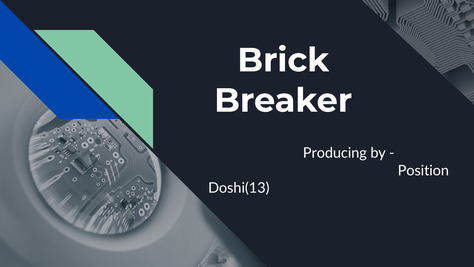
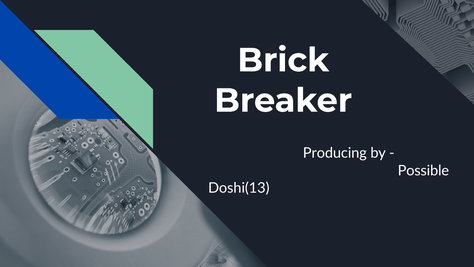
Position: Position -> Possible (423, 170)
